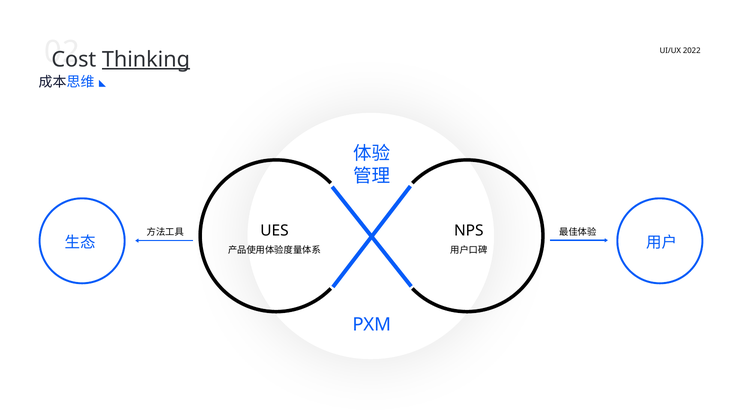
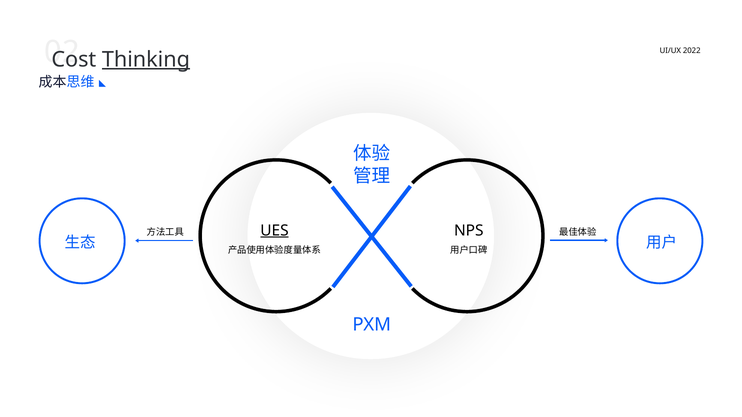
UES underline: none -> present (274, 231)
